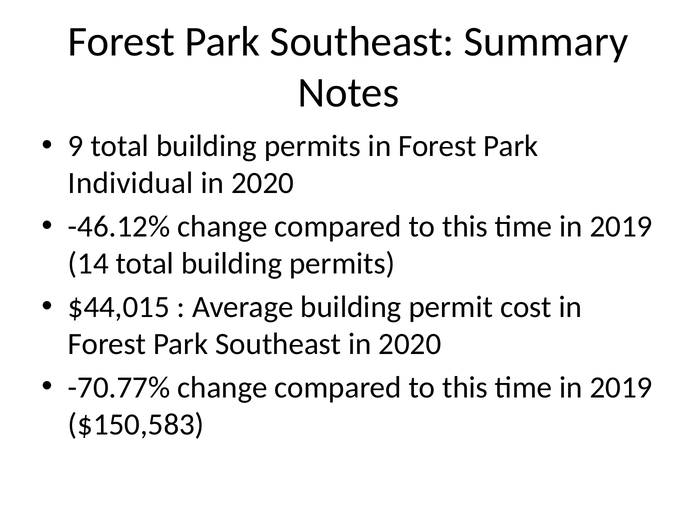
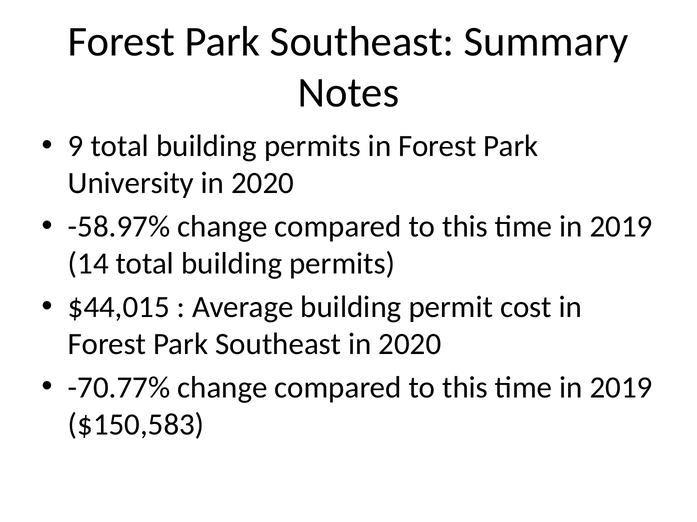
Individual: Individual -> University (131, 183)
-46.12%: -46.12% -> -58.97% (119, 227)
